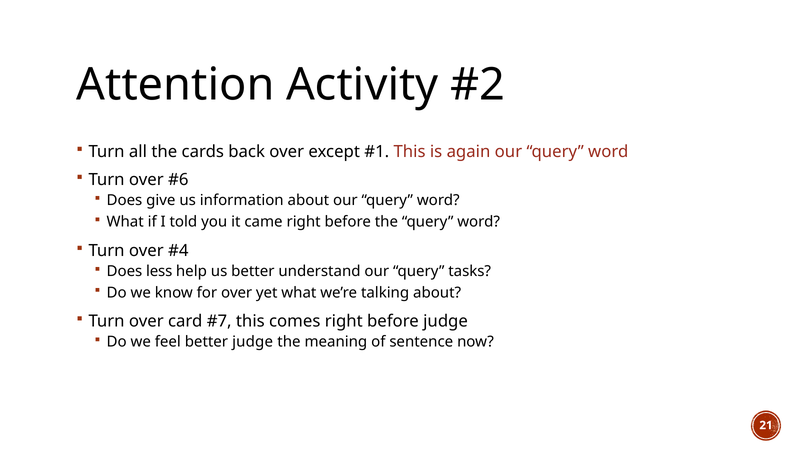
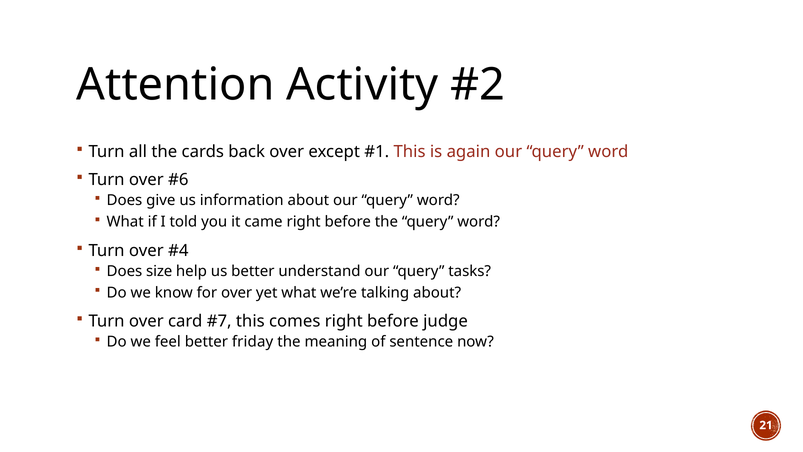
less: less -> size (159, 271)
better judge: judge -> friday (253, 342)
